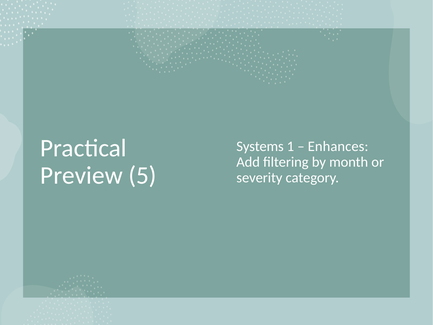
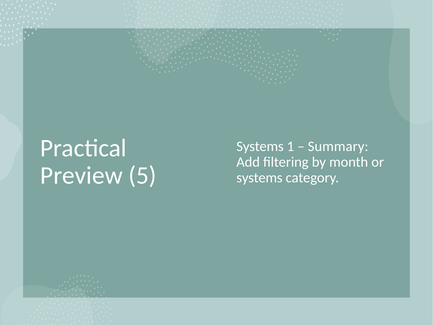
Enhances: Enhances -> Summary (338, 146)
severity: severity -> systems (259, 177)
